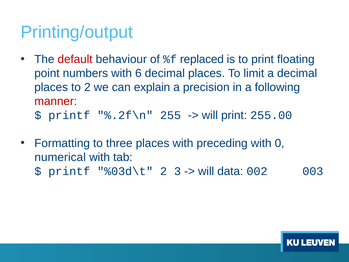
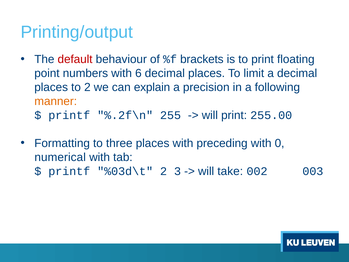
replaced: replaced -> brackets (202, 59)
manner colour: red -> orange (56, 101)
data: data -> take (230, 171)
